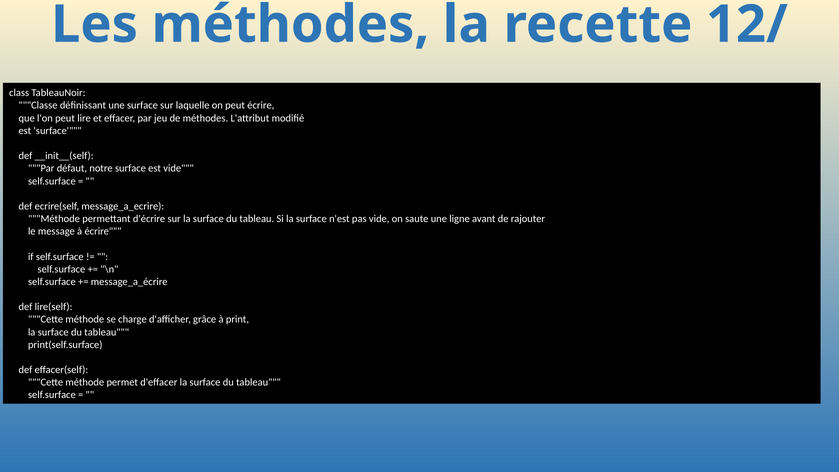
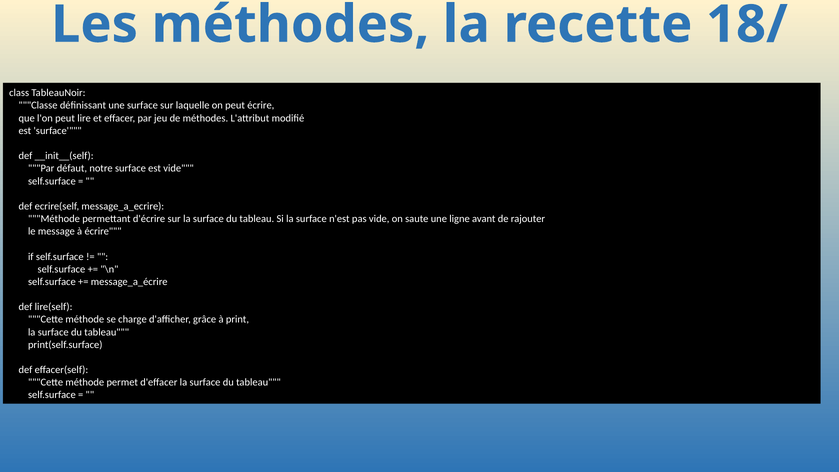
12/: 12/ -> 18/ (747, 25)
